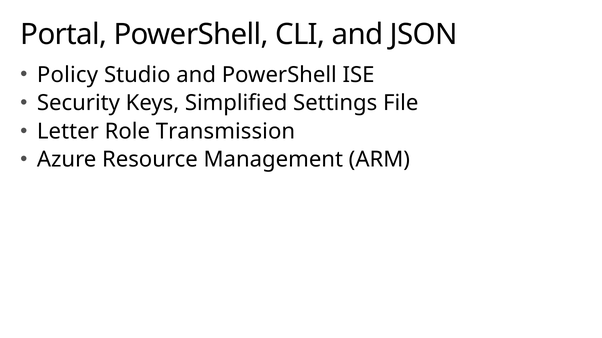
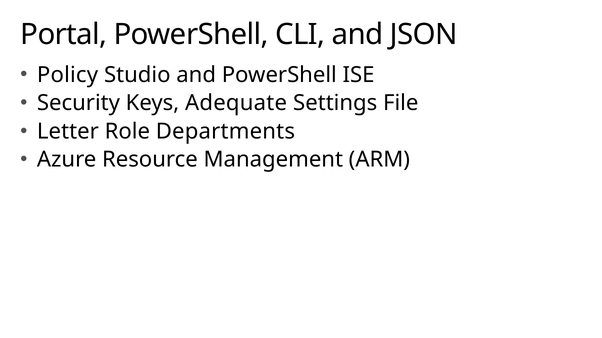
Simplified: Simplified -> Adequate (236, 103)
Transmission: Transmission -> Departments (225, 132)
